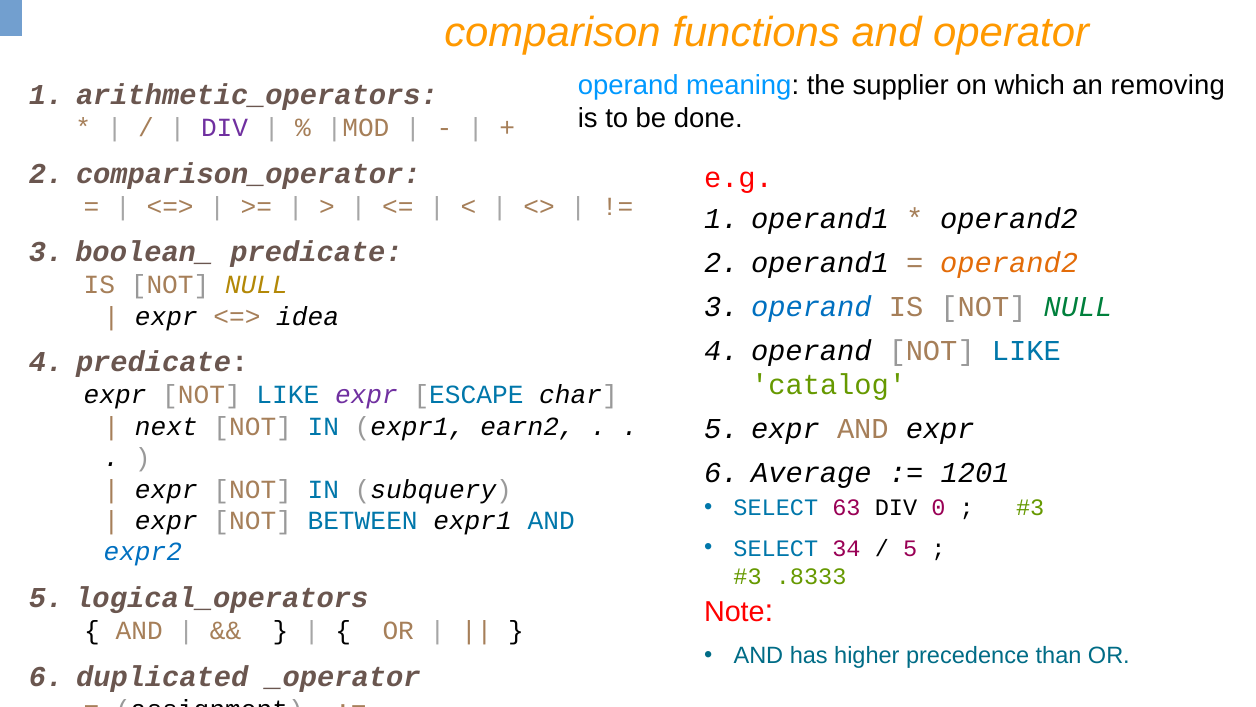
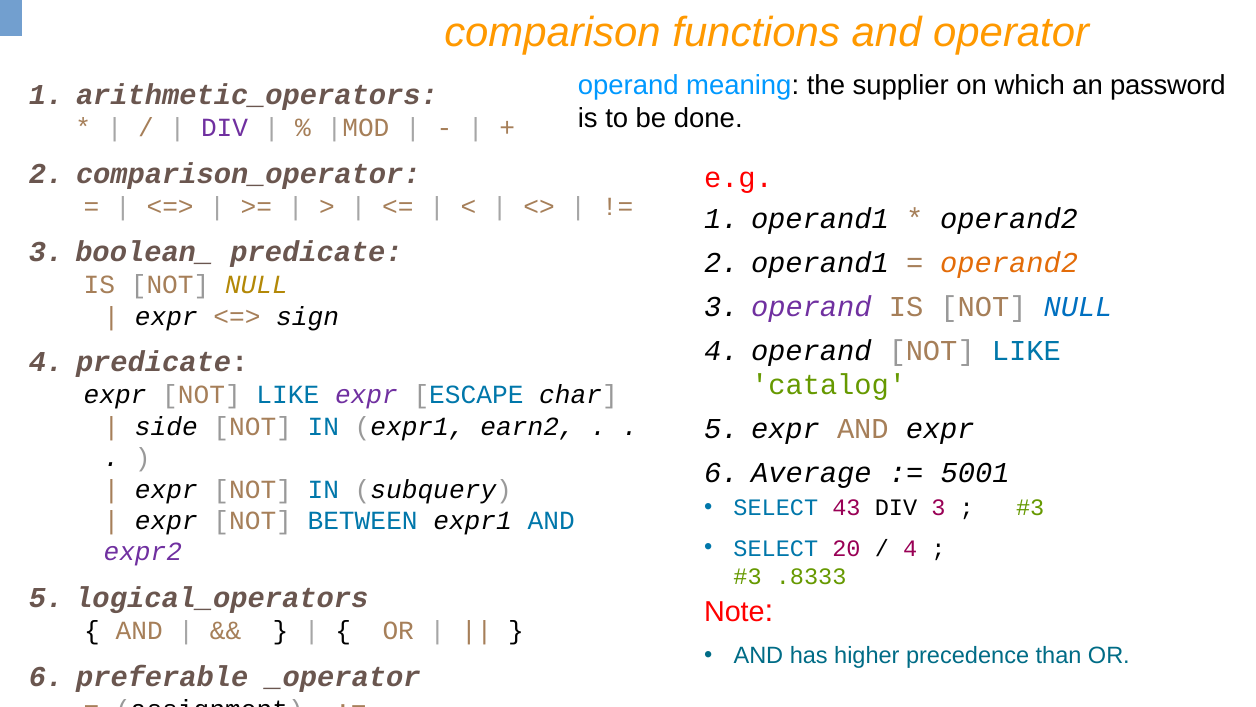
removing: removing -> password (1168, 85)
operand colour: blue -> purple (811, 307)
NULL colour: green -> blue (1078, 307)
idea: idea -> sign (308, 316)
next: next -> side (166, 426)
1201: 1201 -> 5001 (975, 473)
63: 63 -> 43 (846, 507)
DIV 0: 0 -> 3 (938, 507)
34: 34 -> 20 (846, 548)
5: 5 -> 4 (910, 548)
expr2 colour: blue -> purple (143, 552)
duplicated: duplicated -> preferable (162, 676)
